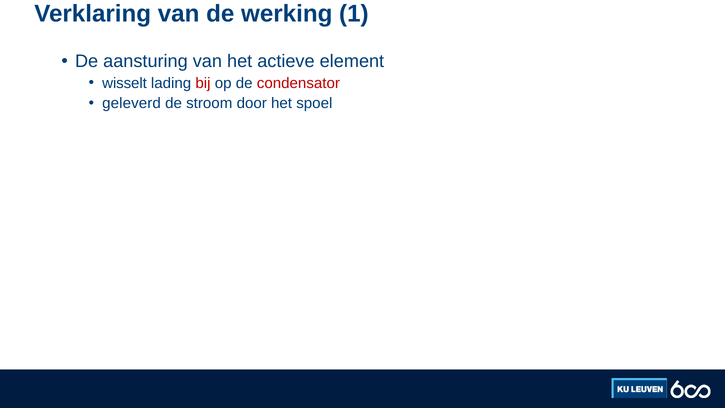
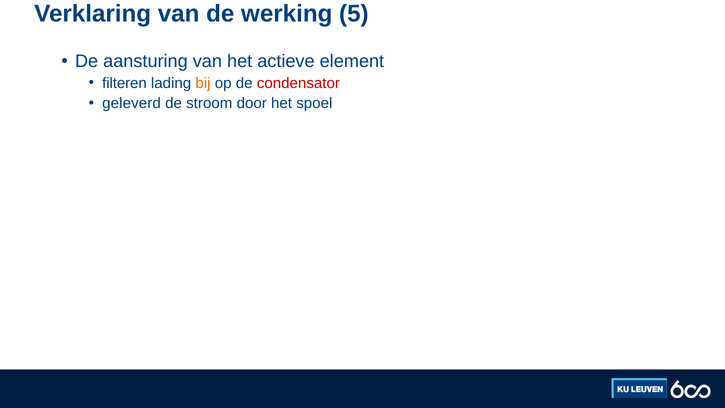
1: 1 -> 5 (354, 14)
wisselt: wisselt -> filteren (125, 83)
bij colour: red -> orange (203, 83)
